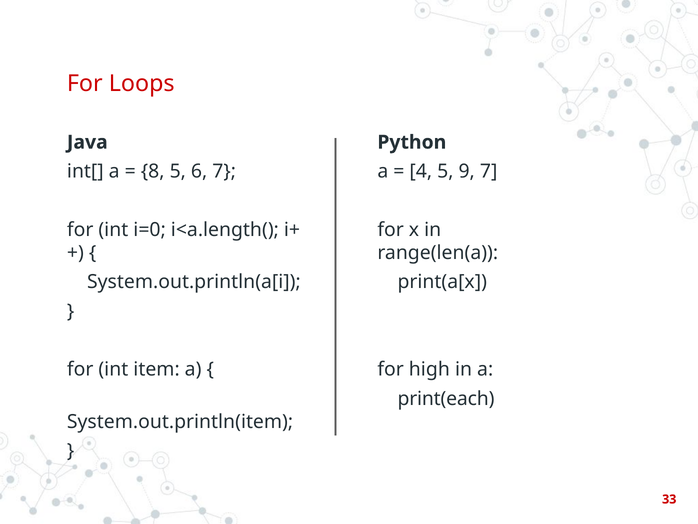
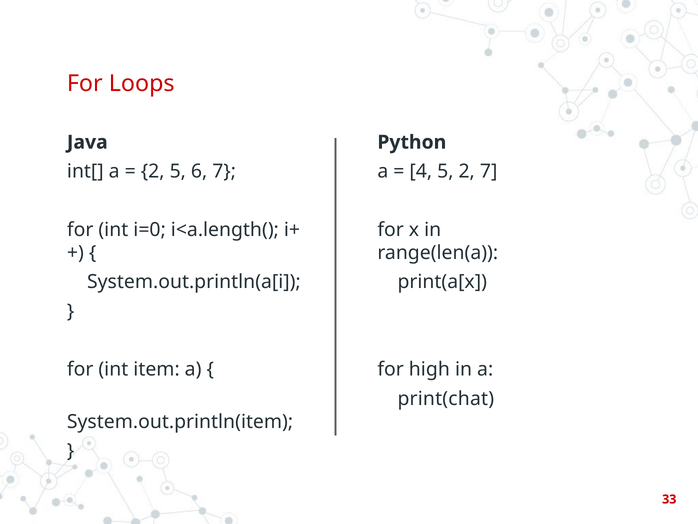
8: 8 -> 2 (153, 171)
5 9: 9 -> 2 (467, 171)
print(each: print(each -> print(chat (446, 398)
